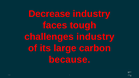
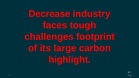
challenges industry: industry -> footprint (96, 37)
because: because -> highlight (70, 60)
